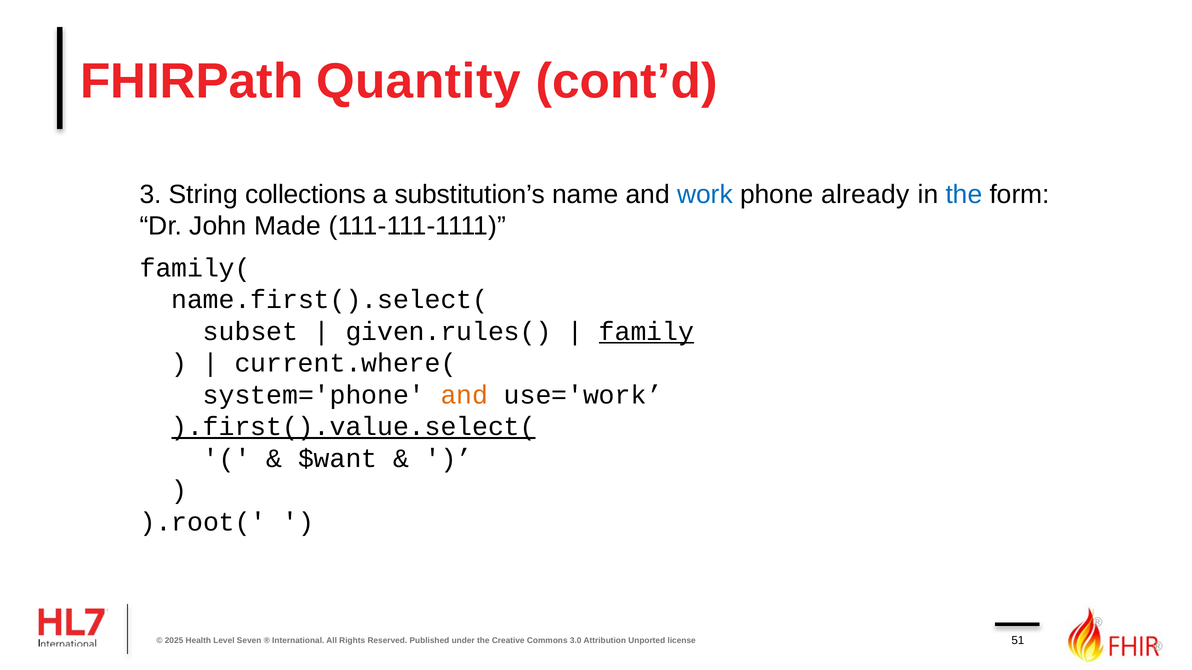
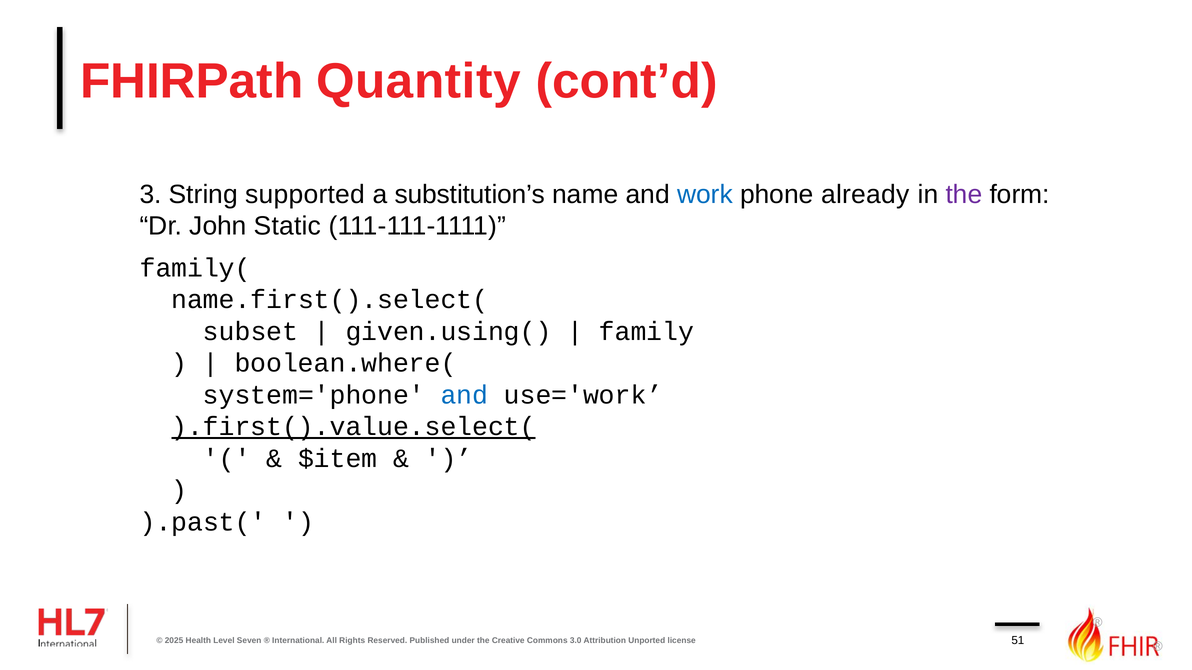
collections: collections -> supported (305, 195)
the colour: blue -> purple (964, 195)
Made: Made -> Static (288, 226)
given.rules(: given.rules( -> given.using( (449, 332)
family underline: present -> none (646, 332)
current.where(: current.where( -> boolean.where( (346, 363)
and colour: orange -> blue (464, 395)
$want: $want -> $item (338, 459)
).root(: ).root( -> ).past( (203, 522)
